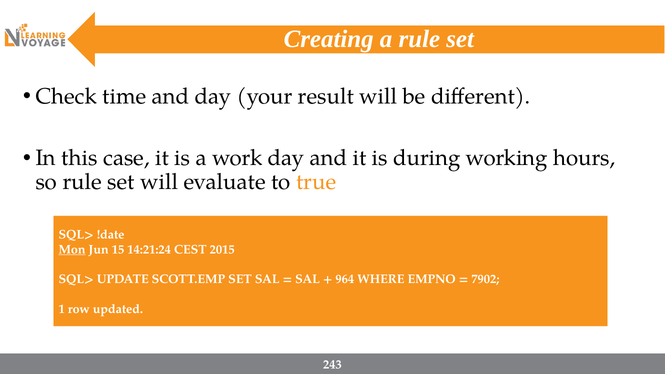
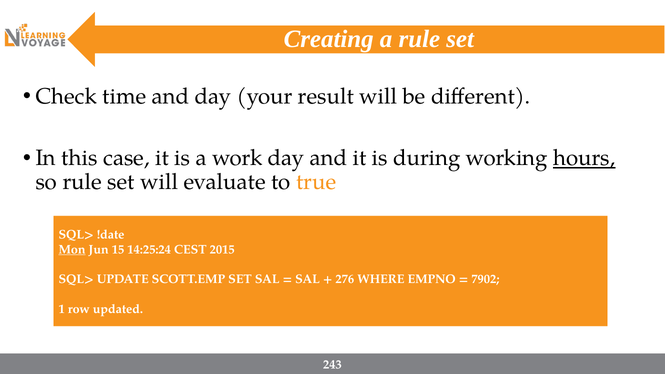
hours underline: none -> present (584, 158)
14:21:24: 14:21:24 -> 14:25:24 (149, 249)
964: 964 -> 276 (345, 279)
